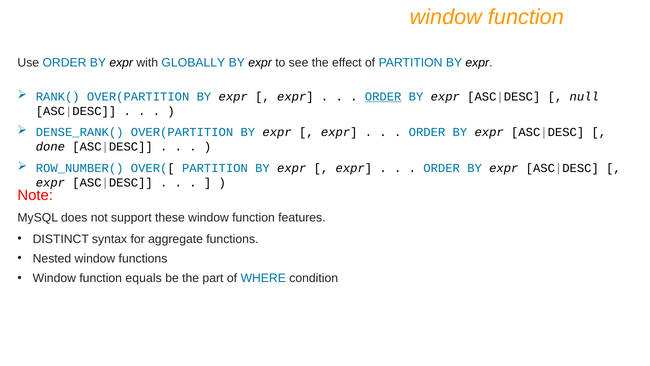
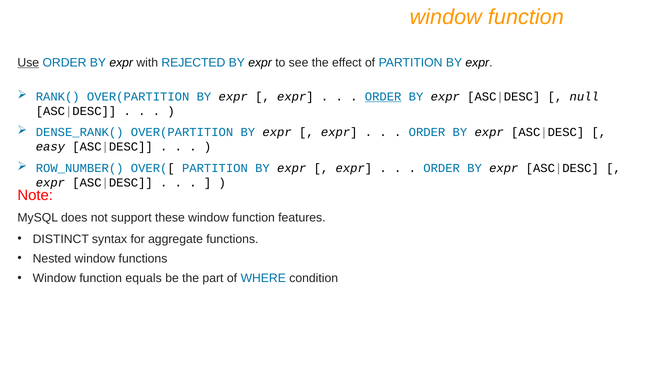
Use underline: none -> present (28, 63)
GLOBALLY: GLOBALLY -> REJECTED (193, 63)
done: done -> easy (50, 147)
